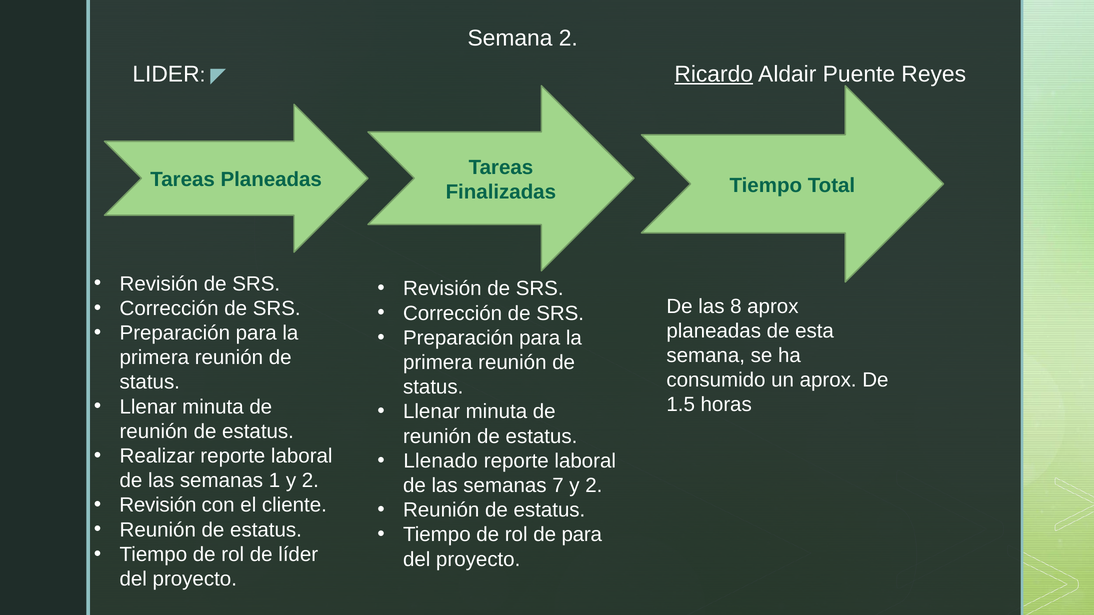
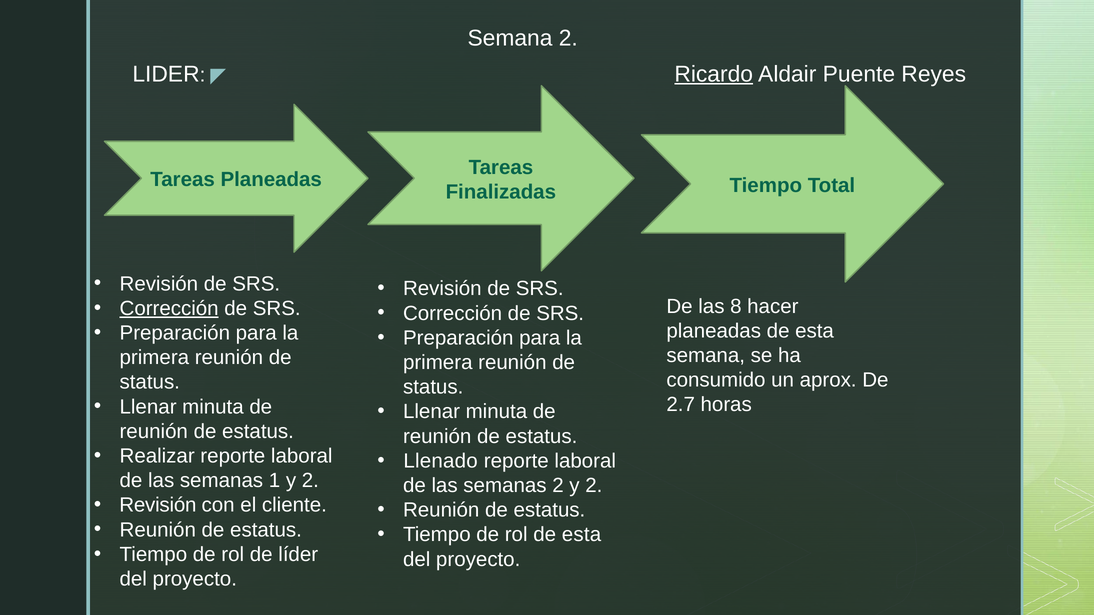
8 aprox: aprox -> hacer (773, 306)
Corrección underline: none -> present (169, 309)
1.5: 1.5 -> 2.7 (681, 405)
semanas 7: 7 -> 2 (558, 486)
rol de para: para -> esta (582, 535)
